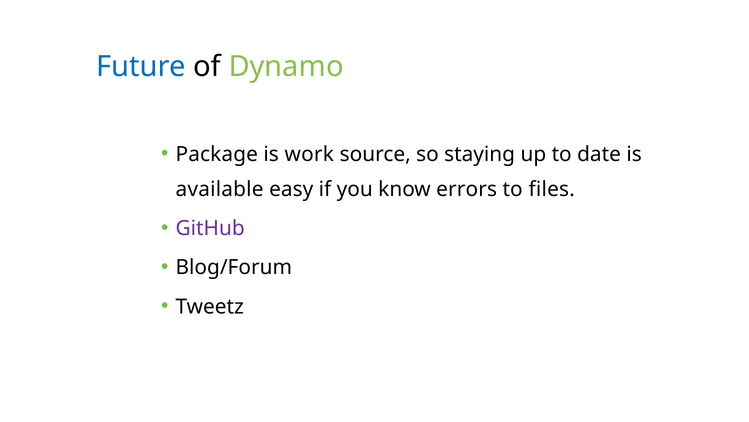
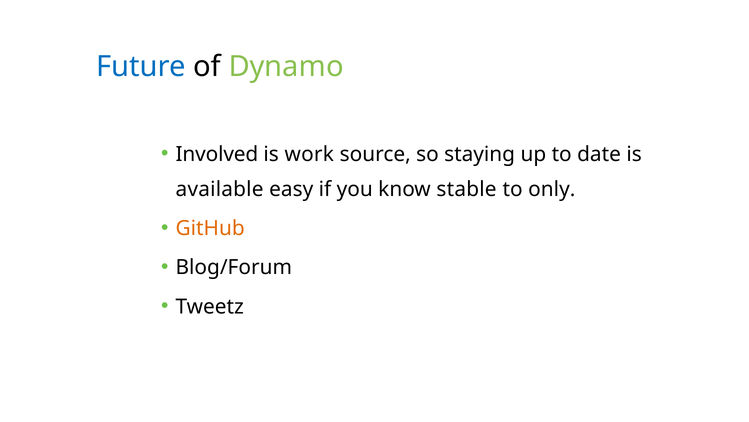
Package: Package -> Involved (217, 154)
errors: errors -> stable (467, 189)
files: files -> only (552, 189)
GitHub colour: purple -> orange (210, 228)
